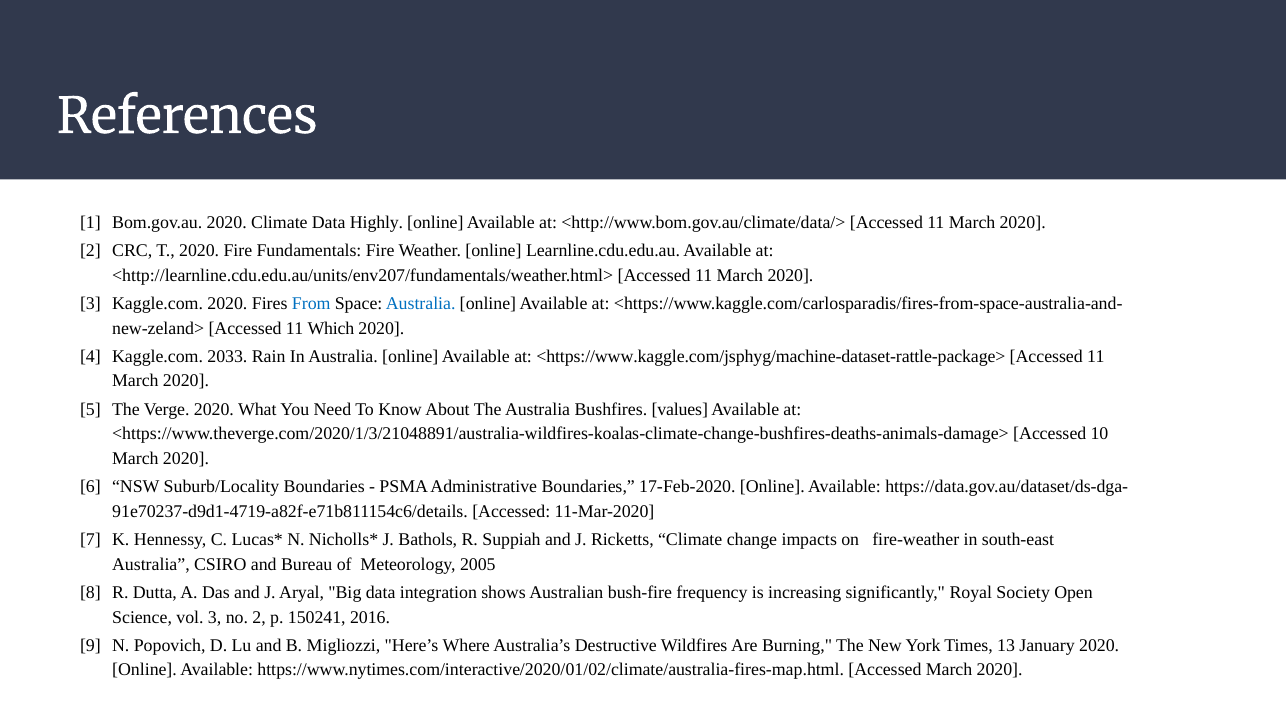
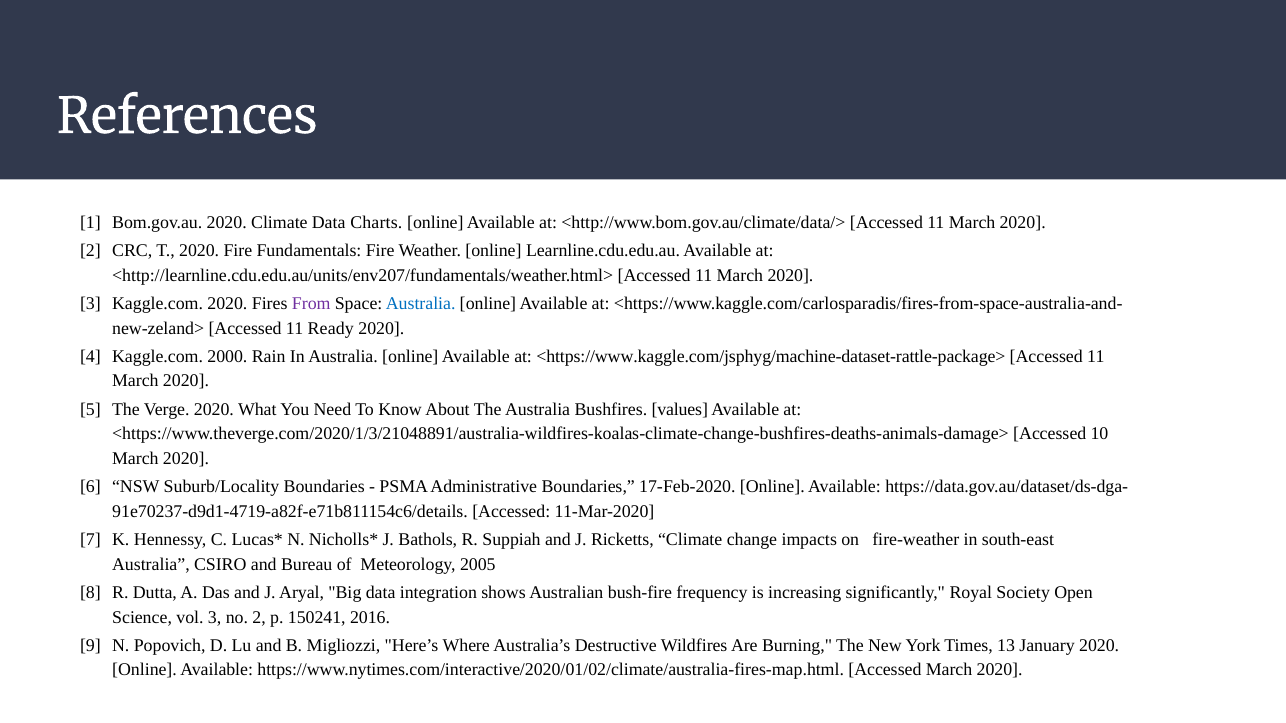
Highly: Highly -> Charts (376, 223)
From colour: blue -> purple (311, 304)
Which: Which -> Ready (331, 328)
2033: 2033 -> 2000 (227, 357)
